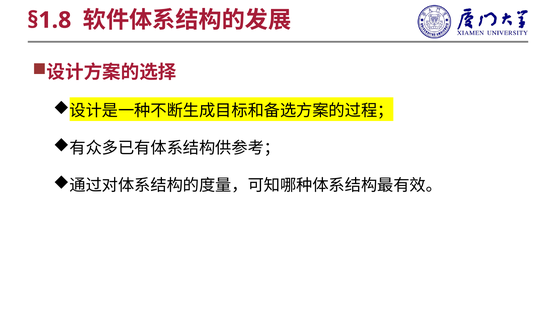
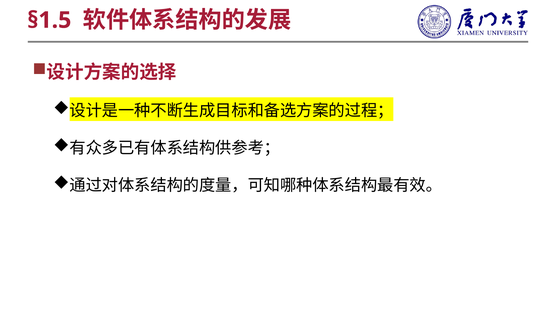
§1.8: §1.8 -> §1.5 (49, 20)
